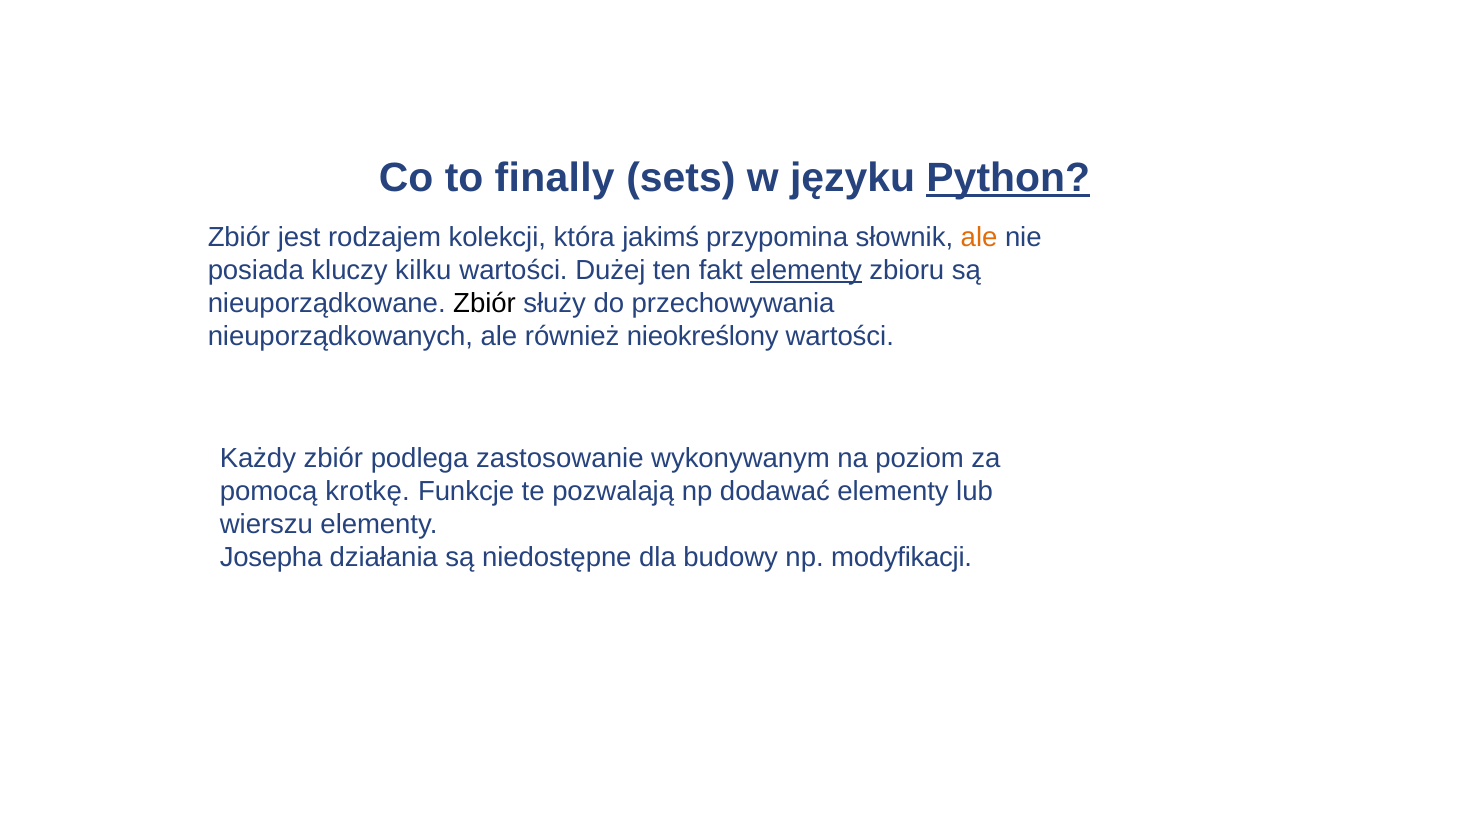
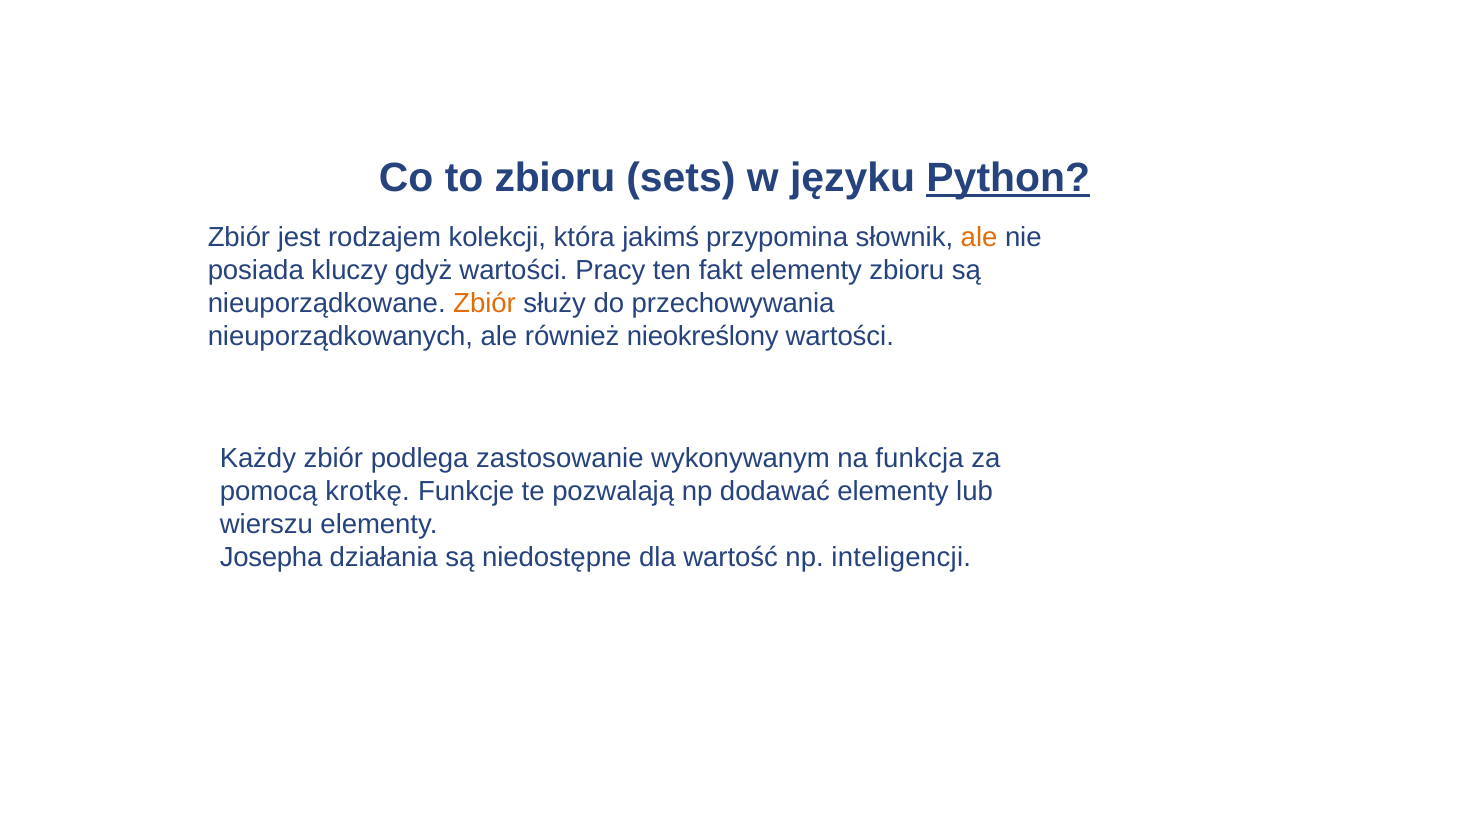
to finally: finally -> zbioru (555, 178)
kilku: kilku -> gdyż (424, 270)
Dużej: Dużej -> Pracy (610, 270)
elementy underline: present -> none (806, 270)
Zbiór colour: black -> orange (485, 303)
poziom: poziom -> funkcja (920, 459)
budowy: budowy -> wartość (731, 558)
modyfikacji: modyfikacji -> inteligencji (901, 558)
